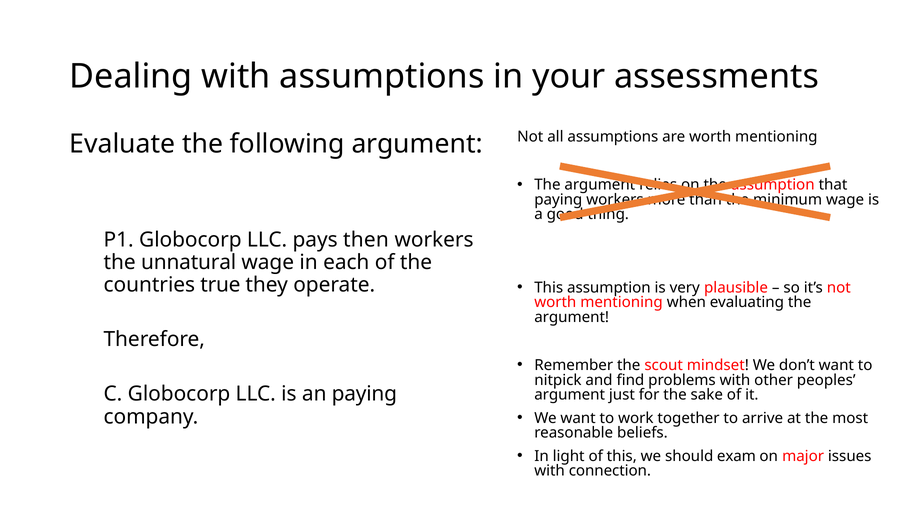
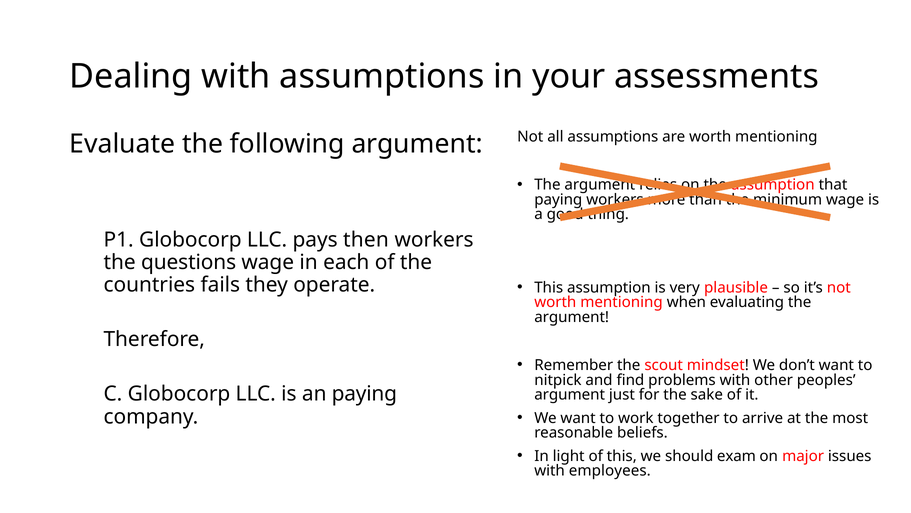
unnatural: unnatural -> questions (189, 262)
true: true -> fails (220, 285)
connection: connection -> employees (610, 470)
